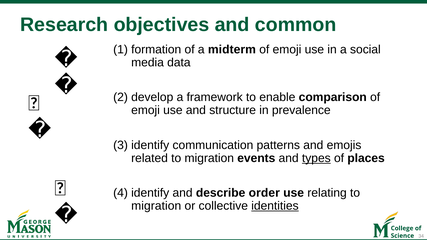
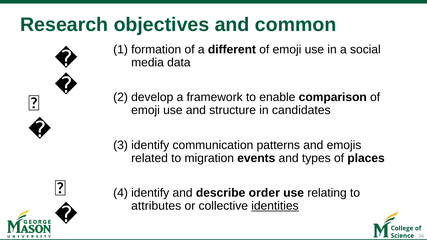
midterm: midterm -> different (232, 49)
prevalence: prevalence -> candidates (301, 110)
types underline: present -> none (316, 158)
migration: migration -> attributes (156, 206)
